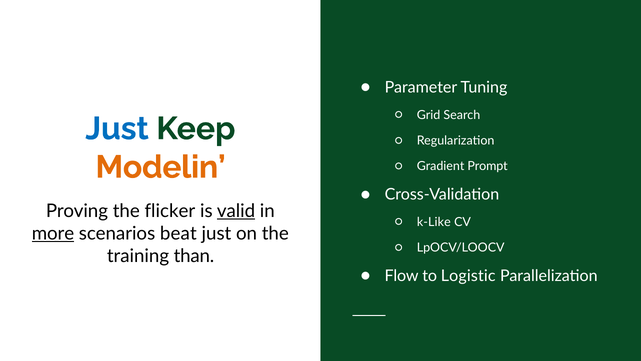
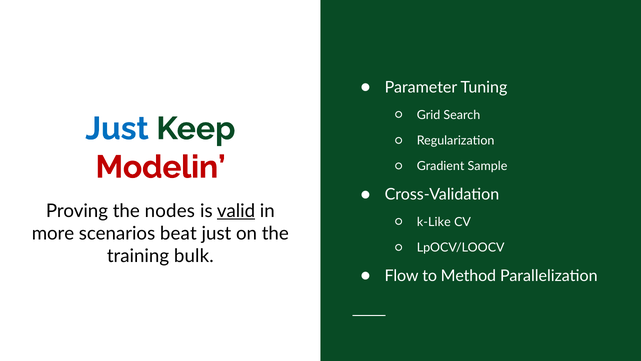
Modelin colour: orange -> red (161, 167)
Prompt: Prompt -> Sample (487, 166)
flicker: flicker -> nodes (170, 211)
more underline: present -> none (53, 233)
than: than -> bulk (194, 256)
Logistic: Logistic -> Method (468, 275)
